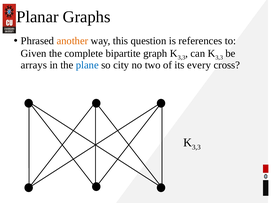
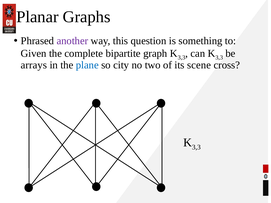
another colour: orange -> purple (72, 41)
references: references -> something (200, 41)
every: every -> scene (199, 65)
